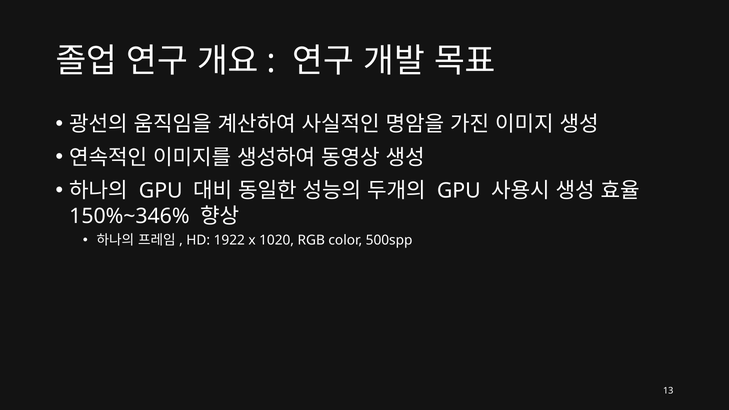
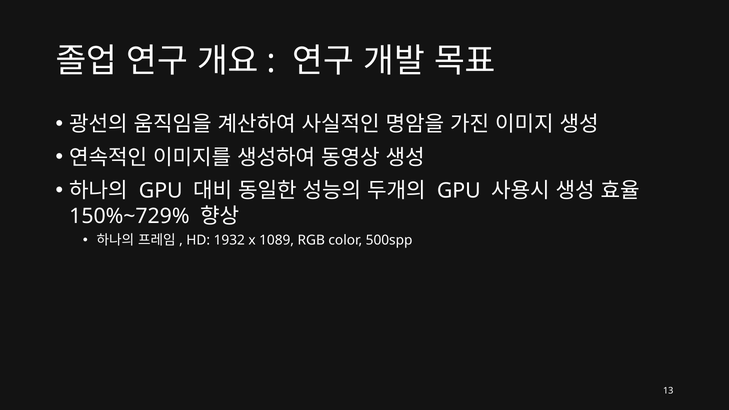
150%~346%: 150%~346% -> 150%~729% (129, 216)
1922: 1922 -> 1932 (229, 240)
1020: 1020 -> 1089 (277, 240)
